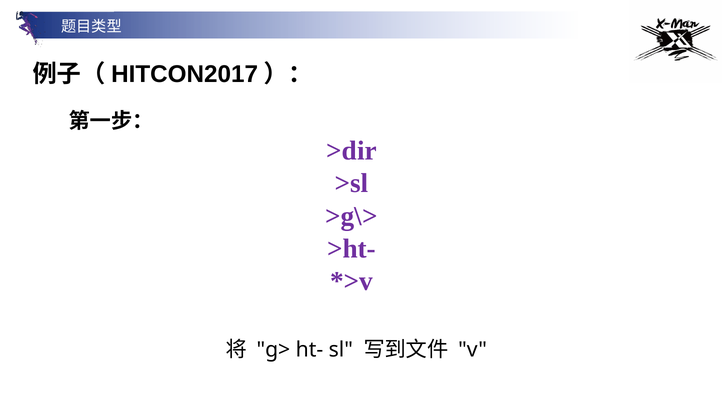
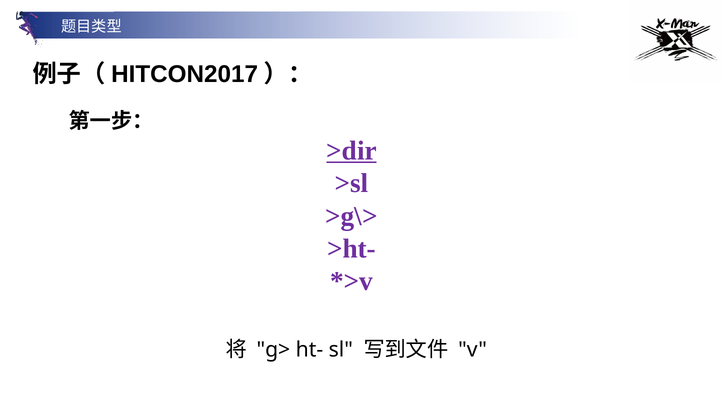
>dir underline: none -> present (352, 151)
